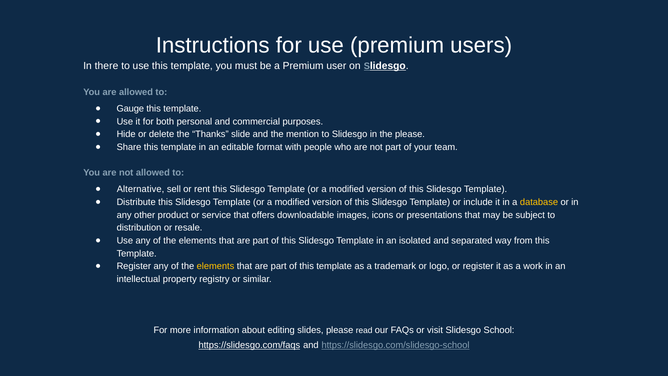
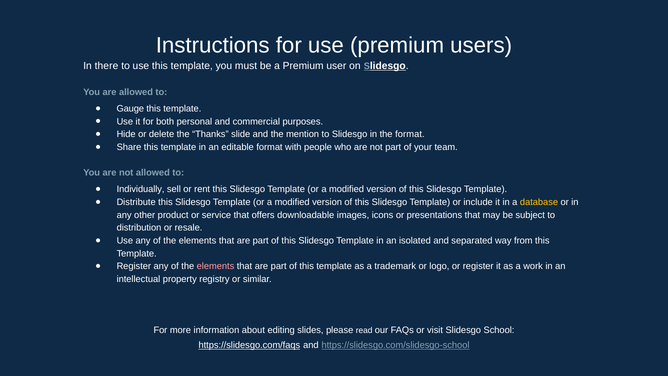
the please: please -> format (410, 134)
Alternative: Alternative -> Individually (141, 189)
elements colour: yellow -> pink (216, 266)
